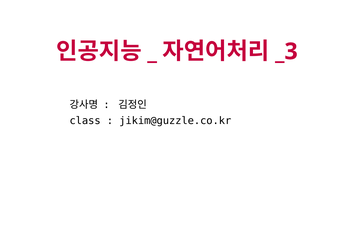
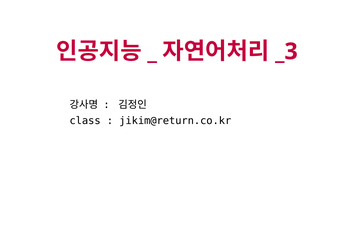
jikim@guzzle.co.kr: jikim@guzzle.co.kr -> jikim@return.co.kr (175, 120)
